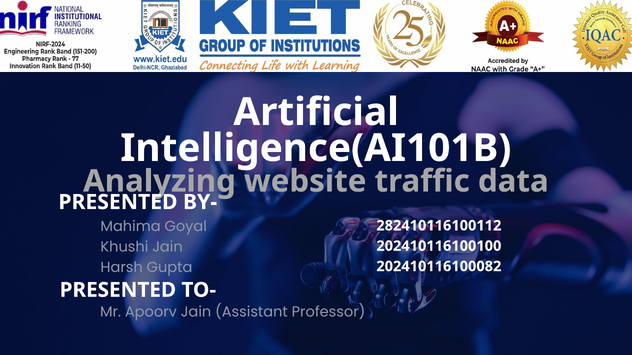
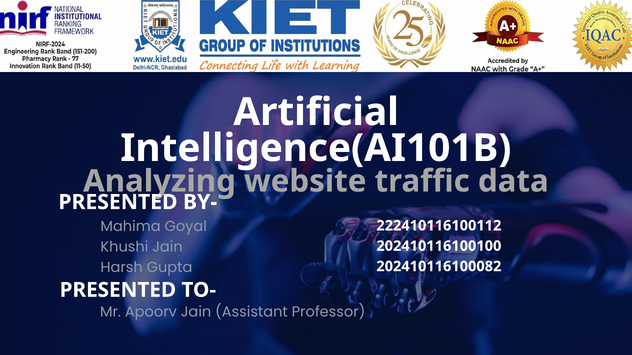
282410116100112: 282410116100112 -> 222410116100112 (439, 226)
